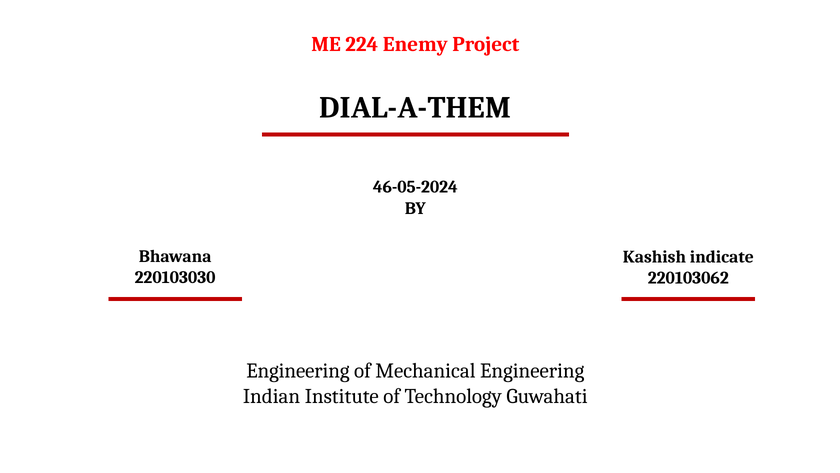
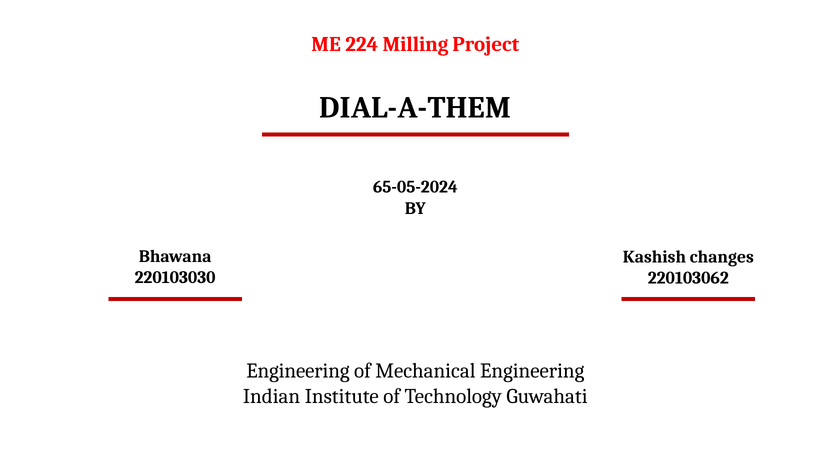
Enemy: Enemy -> Milling (415, 44)
46-05-2024: 46-05-2024 -> 65-05-2024 (415, 187)
indicate: indicate -> changes (722, 257)
